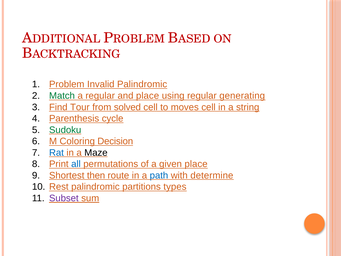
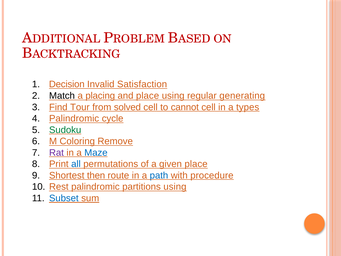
Problem: Problem -> Decision (67, 84)
Invalid Palindromic: Palindromic -> Satisfaction (142, 84)
Match colour: green -> black (62, 96)
a regular: regular -> placing (100, 96)
moves: moves -> cannot (185, 107)
string: string -> types (248, 107)
Parenthesis: Parenthesis -> Palindromic (74, 118)
Decision: Decision -> Remove (115, 141)
Rat colour: blue -> purple (56, 153)
Maze colour: black -> blue (96, 153)
determine: determine -> procedure (212, 175)
partitions types: types -> using (175, 187)
Subset colour: purple -> blue (64, 198)
